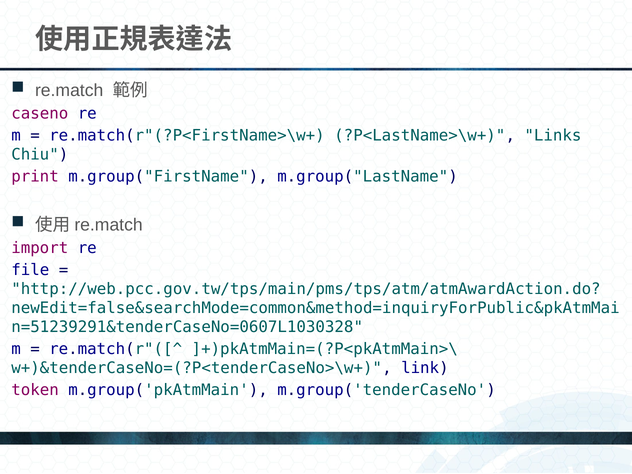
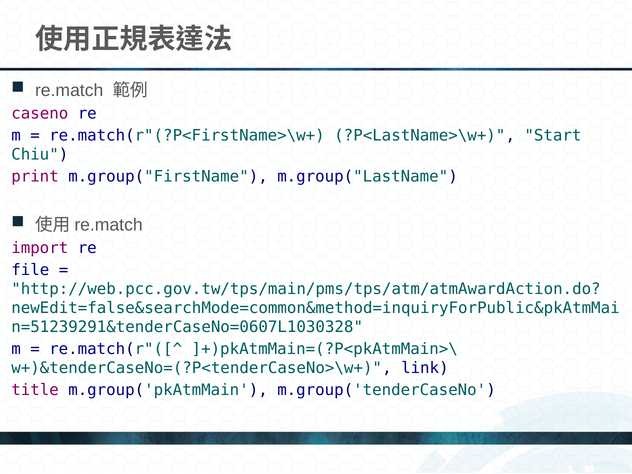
Links: Links -> Start (553, 136)
token: token -> title (35, 390)
